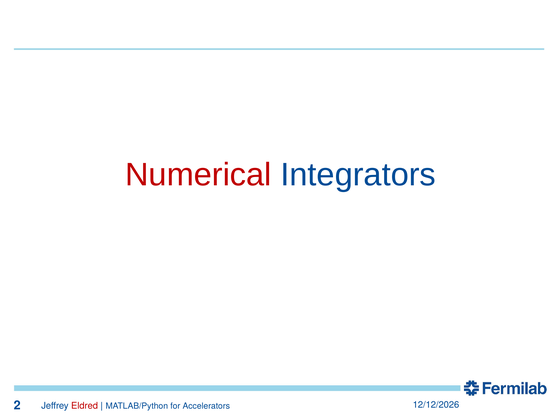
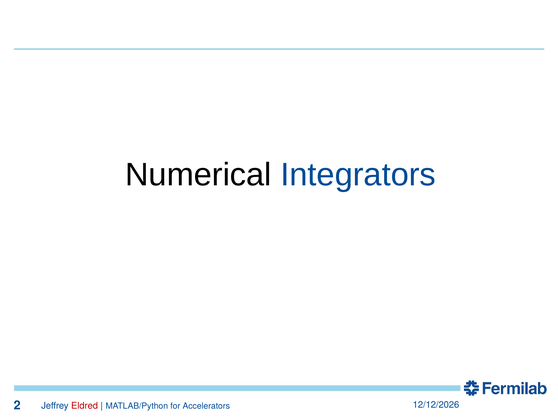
Numerical colour: red -> black (198, 175)
